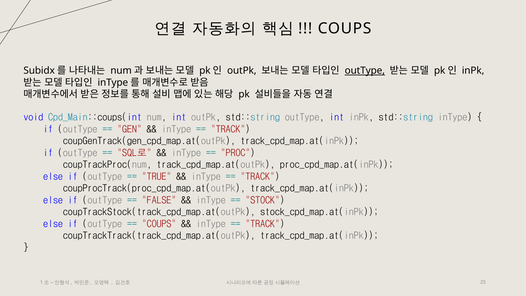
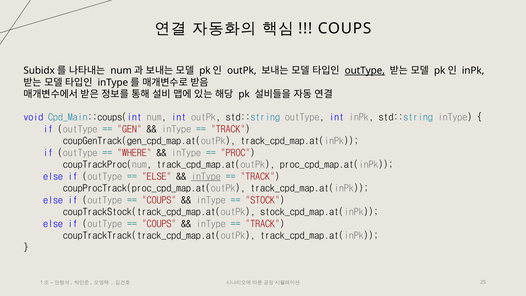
SQL로: SQL로 -> WHERE (134, 153)
TRUE: TRUE -> ELSE (157, 176)
inType underline: none -> present (206, 176)
FALSE: FALSE -> COUPS (159, 200)
